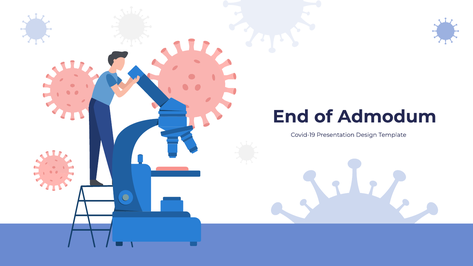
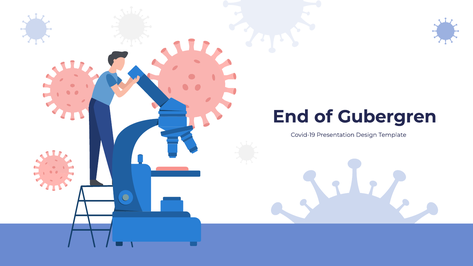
Admodum: Admodum -> Gubergren (387, 117)
